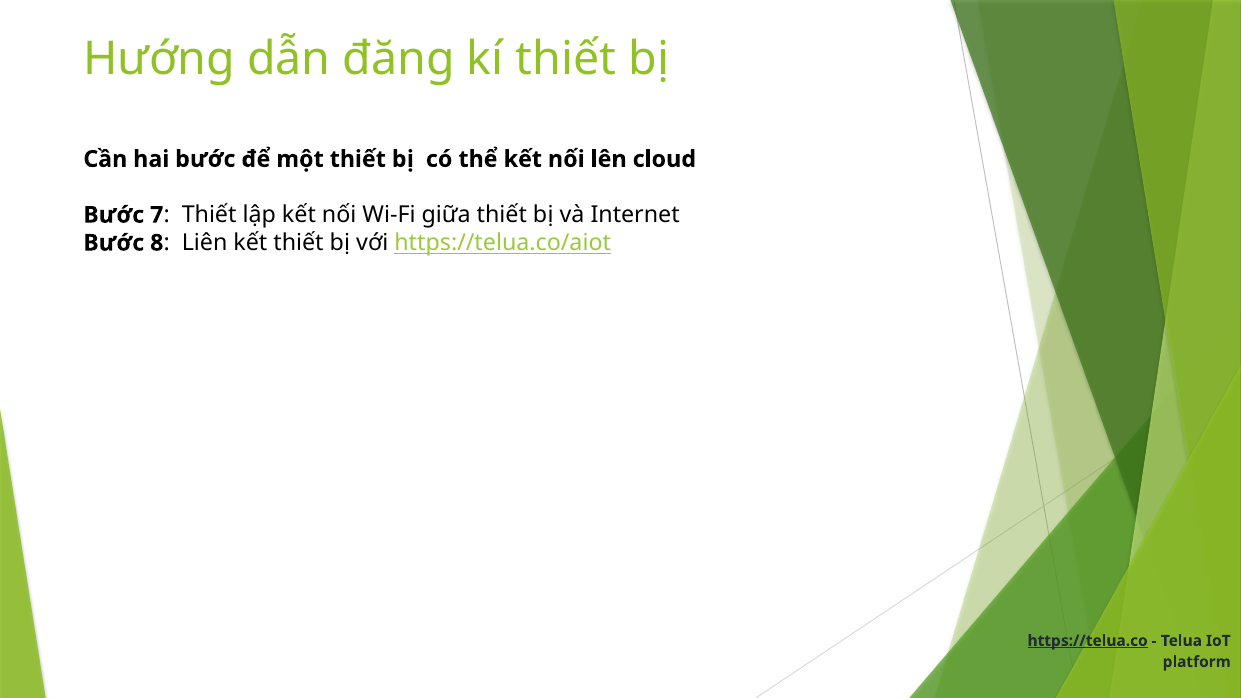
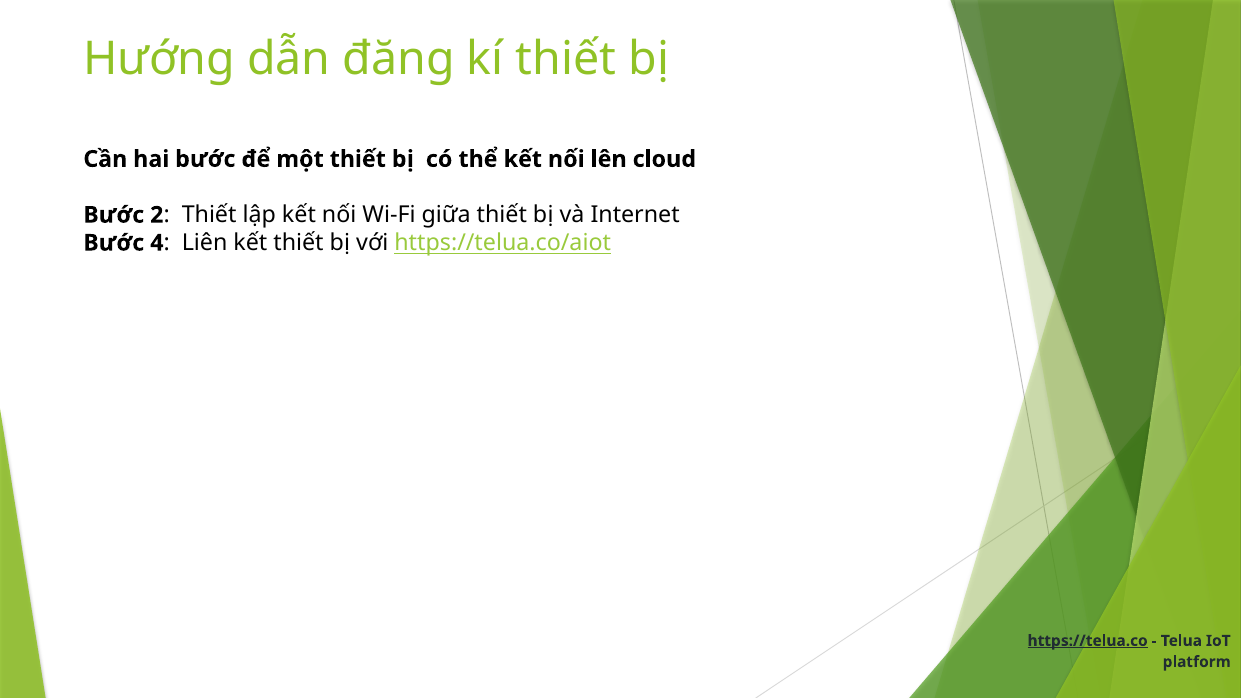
7: 7 -> 2 (157, 215)
8: 8 -> 4 (157, 243)
